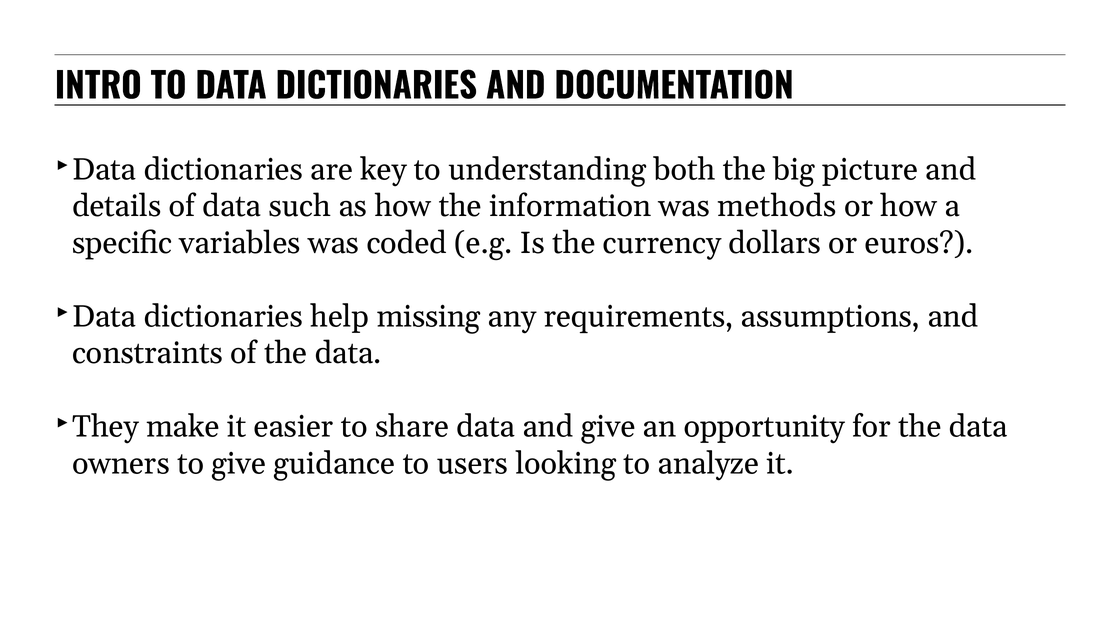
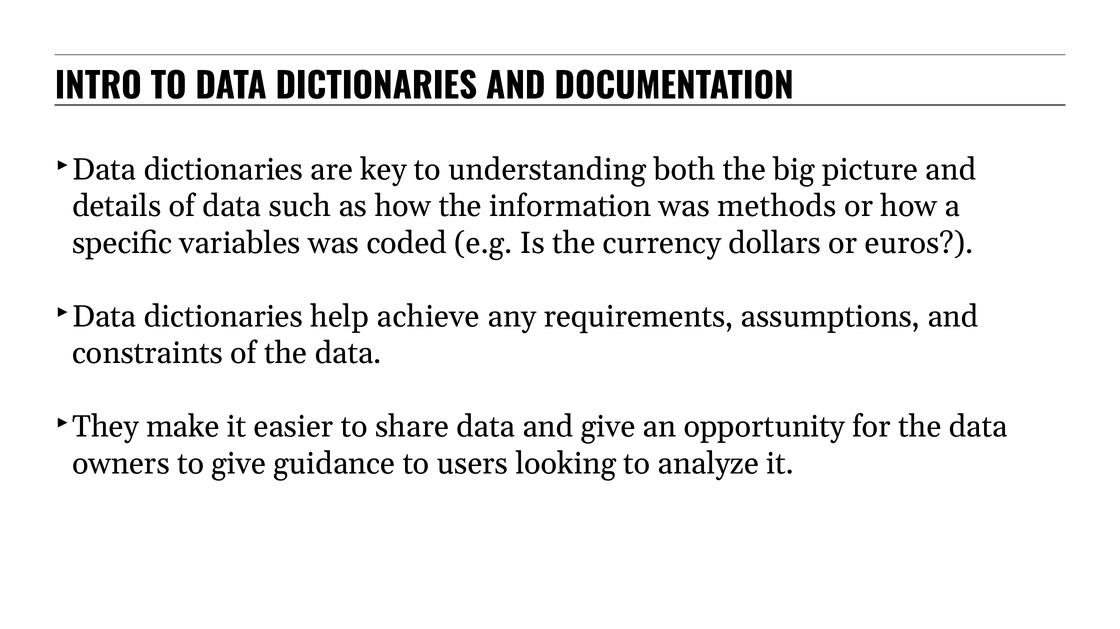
missing: missing -> achieve (428, 316)
